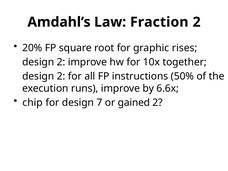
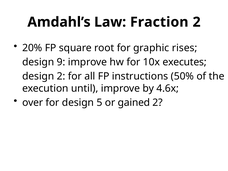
2: 2 -> 9 (61, 62)
together: together -> executes (185, 62)
runs: runs -> until (85, 88)
6.6x: 6.6x -> 4.6x (168, 88)
chip: chip -> over (33, 103)
7: 7 -> 5 (99, 103)
